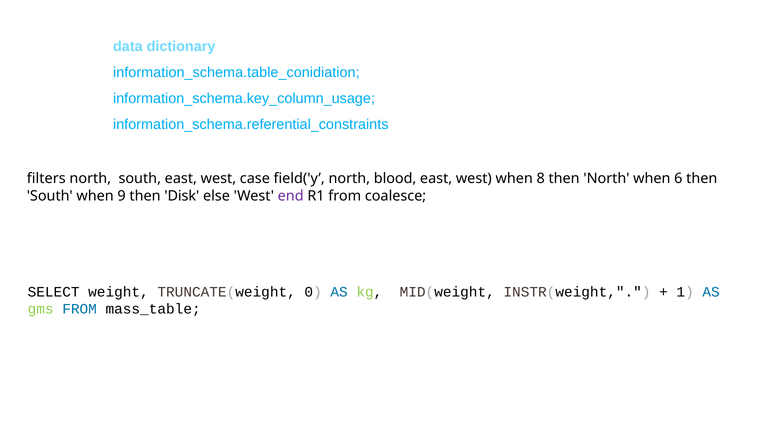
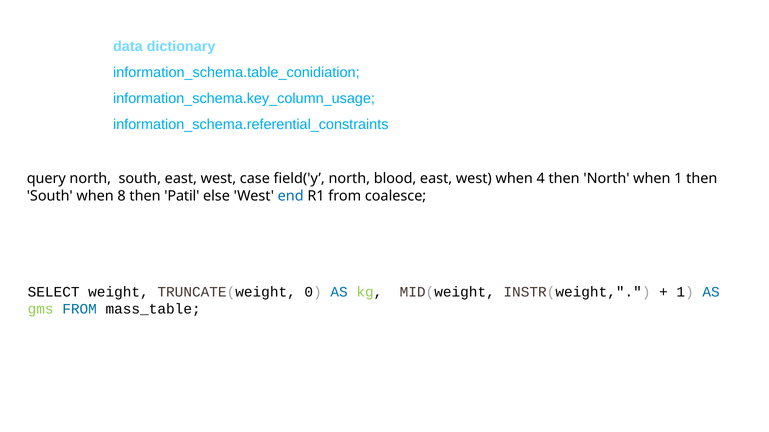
filters: filters -> query (46, 179)
8: 8 -> 4 (541, 179)
when 6: 6 -> 1 (678, 179)
9: 9 -> 8 (122, 196)
Disk: Disk -> Patil (182, 196)
end colour: purple -> blue (291, 196)
